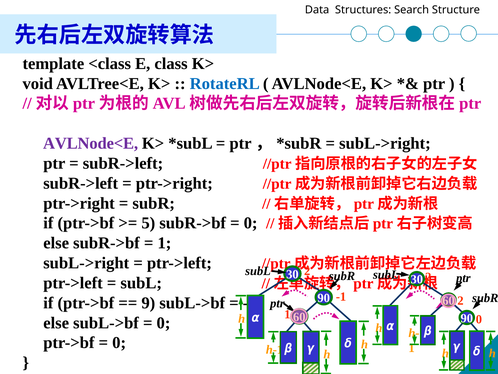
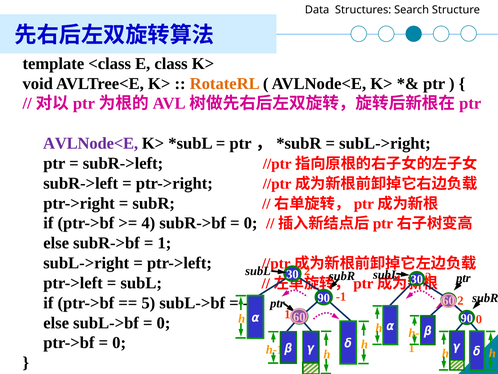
RotateRL colour: blue -> orange (225, 83)
5: 5 -> 4 (148, 223)
9: 9 -> 5 (148, 303)
